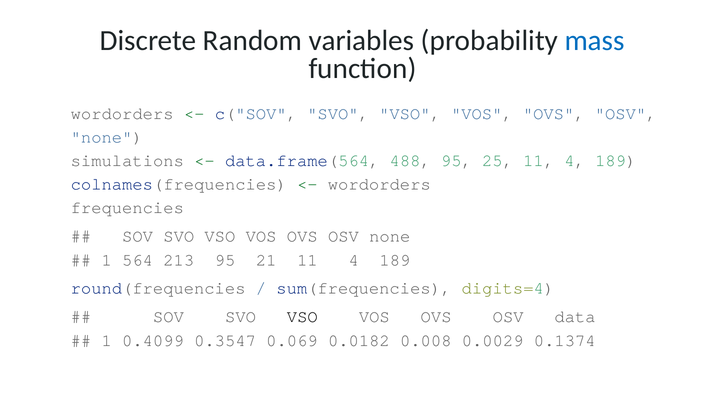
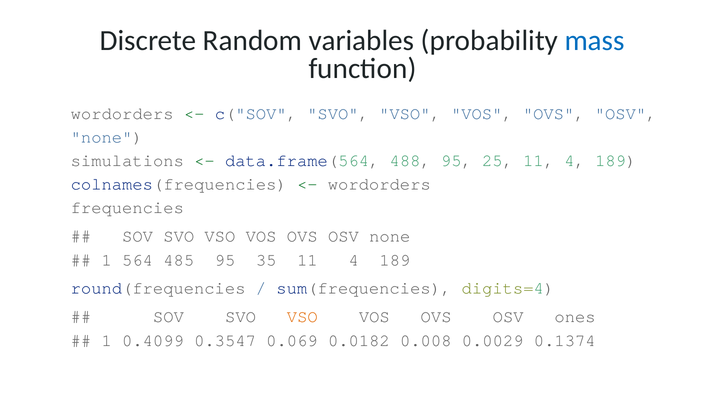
213: 213 -> 485 (179, 260)
21: 21 -> 35 (266, 260)
VSO colour: black -> orange (302, 317)
data: data -> ones (575, 317)
